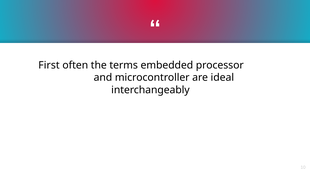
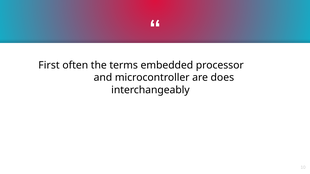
ideal: ideal -> does (222, 78)
